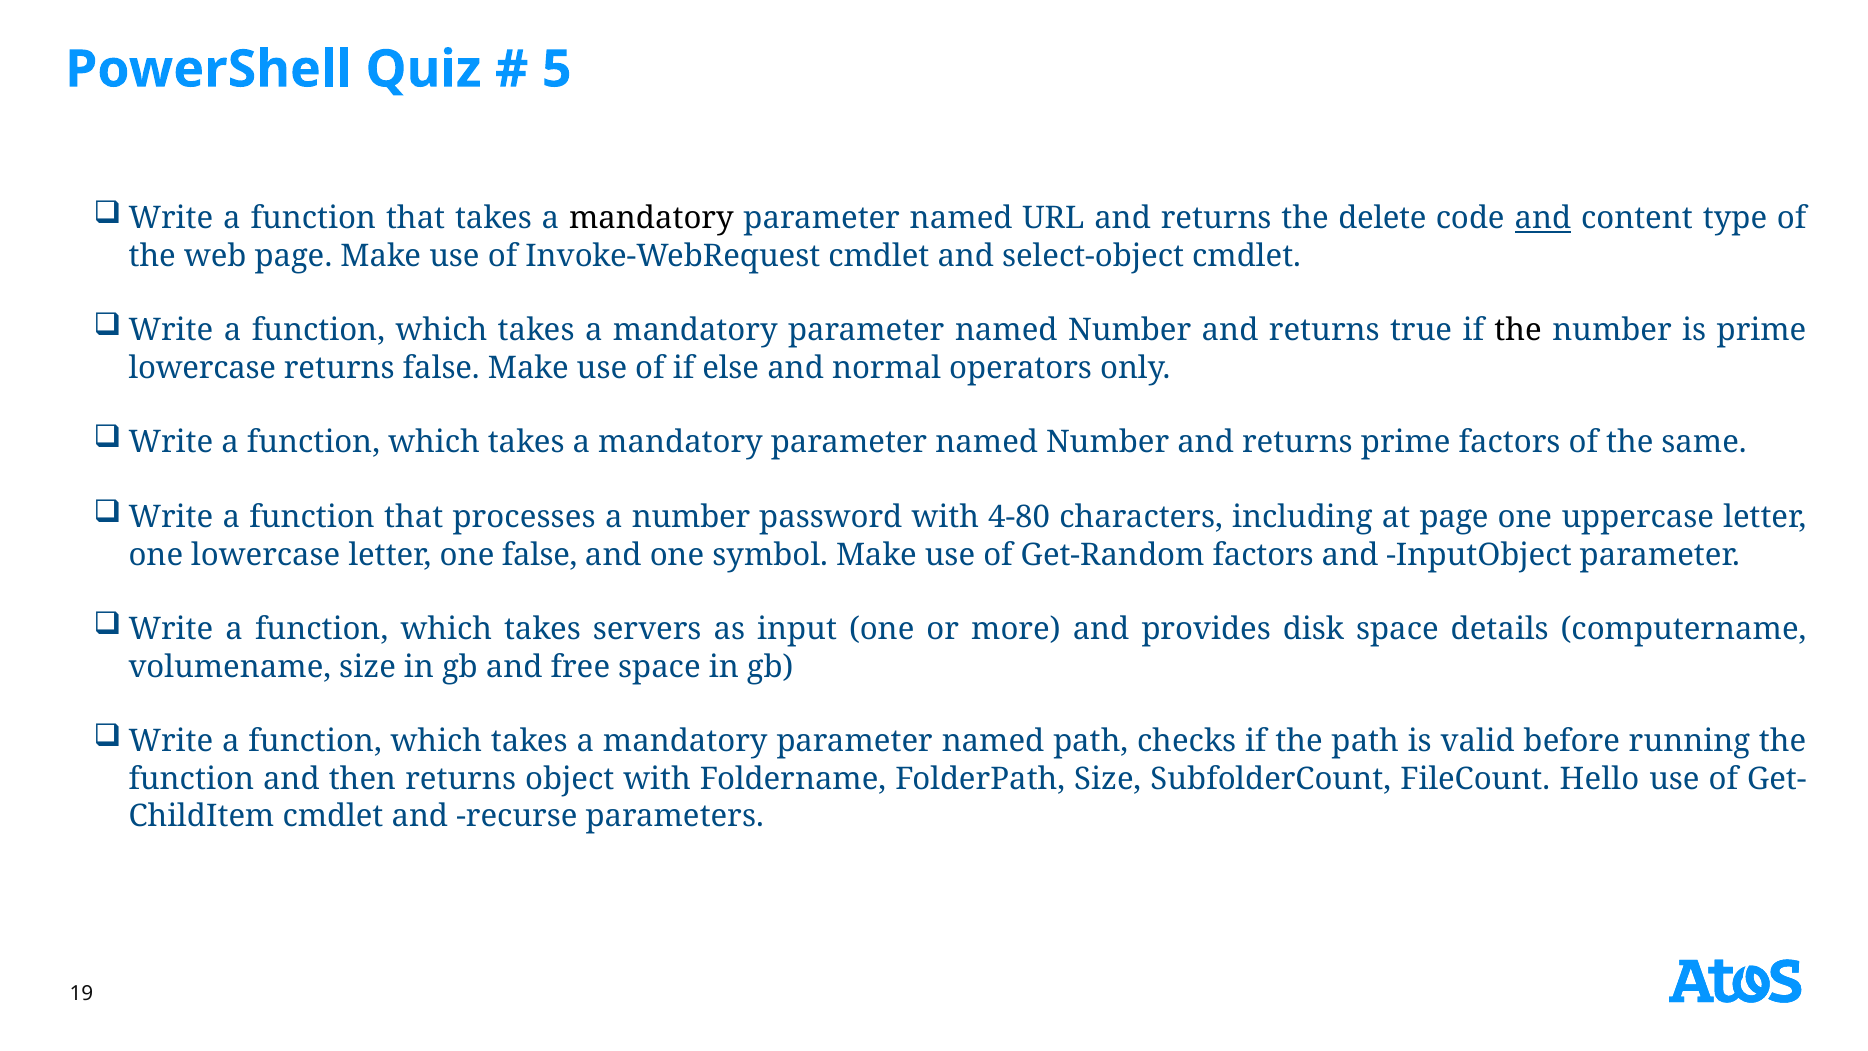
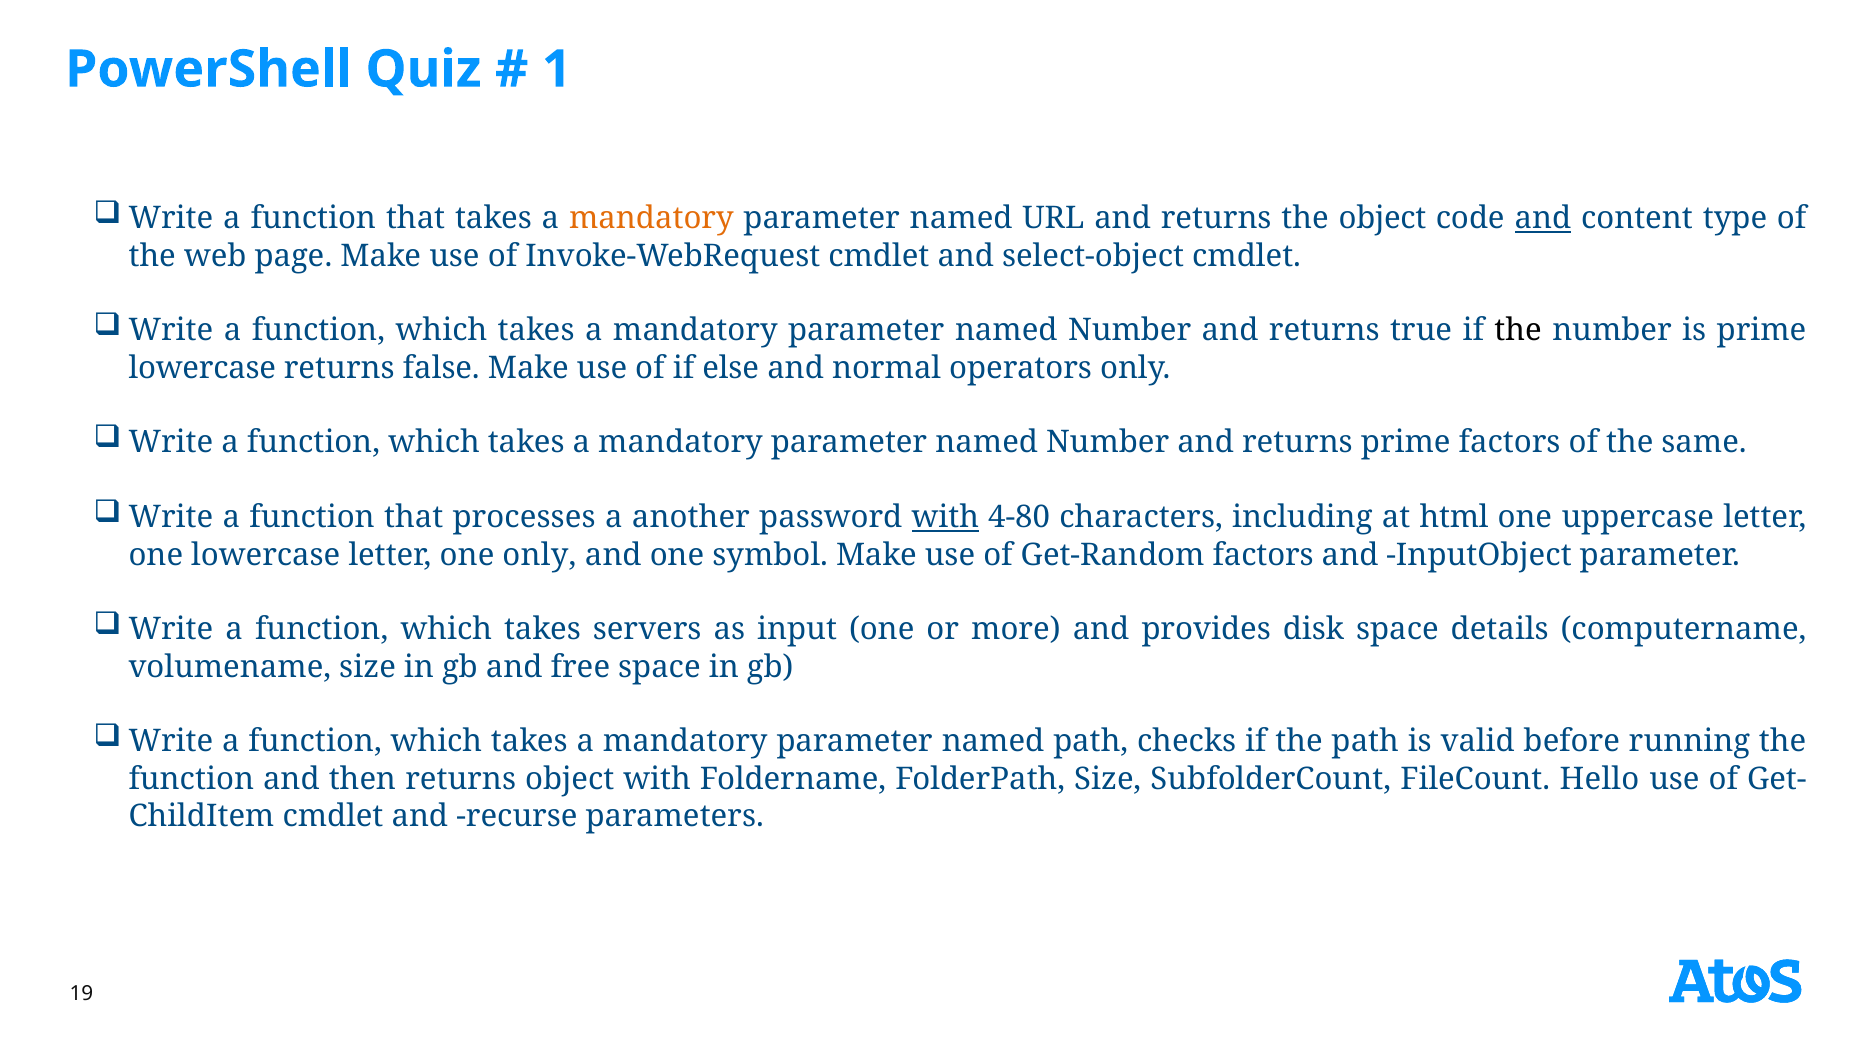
5: 5 -> 1 (557, 69)
mandatory colour: black -> orange (651, 218)
the delete: delete -> object (1382, 218)
a number: number -> another (691, 517)
with underline: none -> present (945, 517)
at page: page -> html (1454, 517)
one false: false -> only (539, 555)
